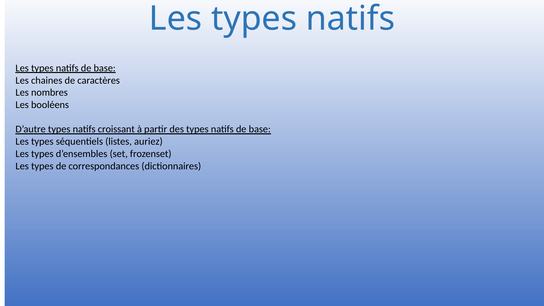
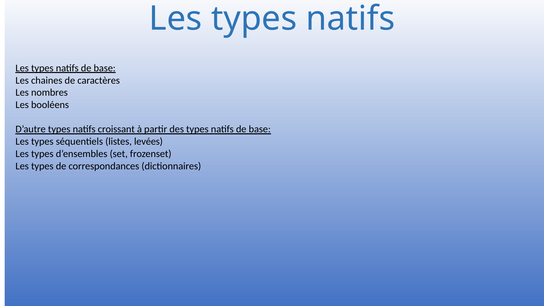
auriez: auriez -> levées (148, 142)
